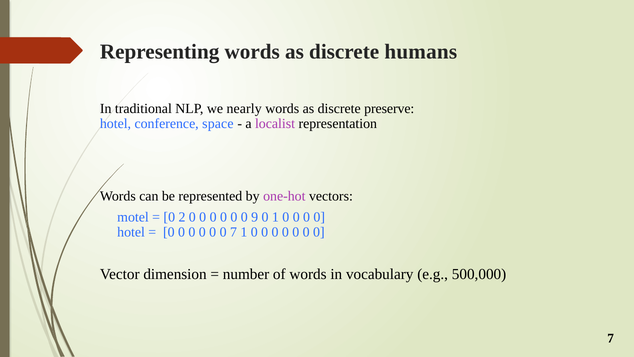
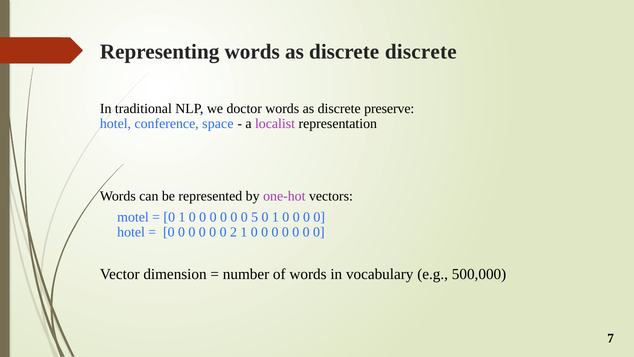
discrete humans: humans -> discrete (421, 52)
nearly: nearly -> doctor (244, 109)
2: 2 -> 1 (182, 217)
9: 9 -> 5 (255, 217)
0 7: 7 -> 2 (233, 232)
